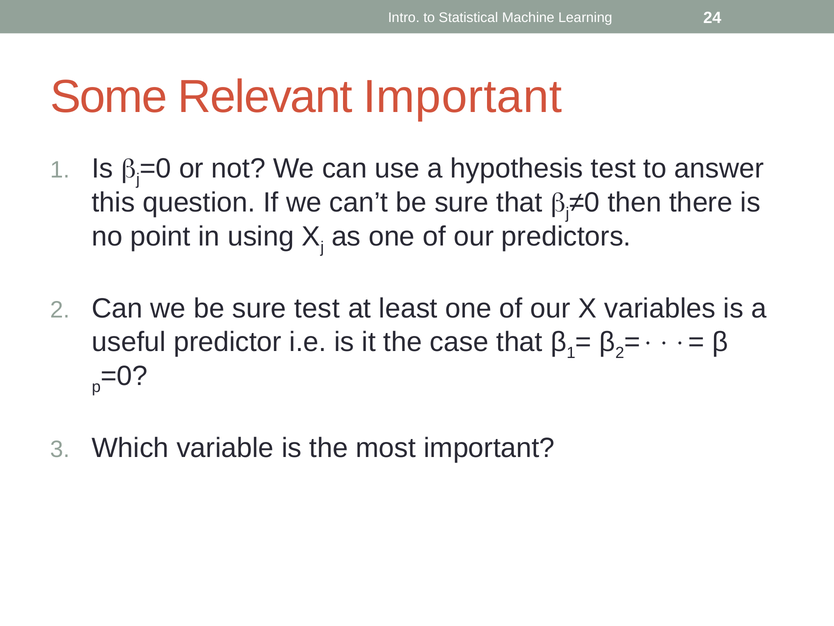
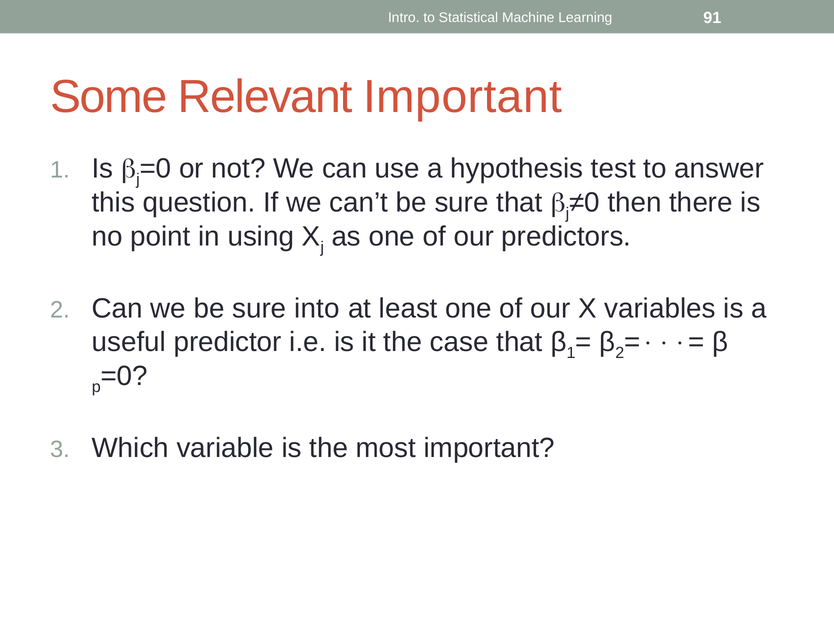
24: 24 -> 91 (712, 18)
sure test: test -> into (317, 309)
